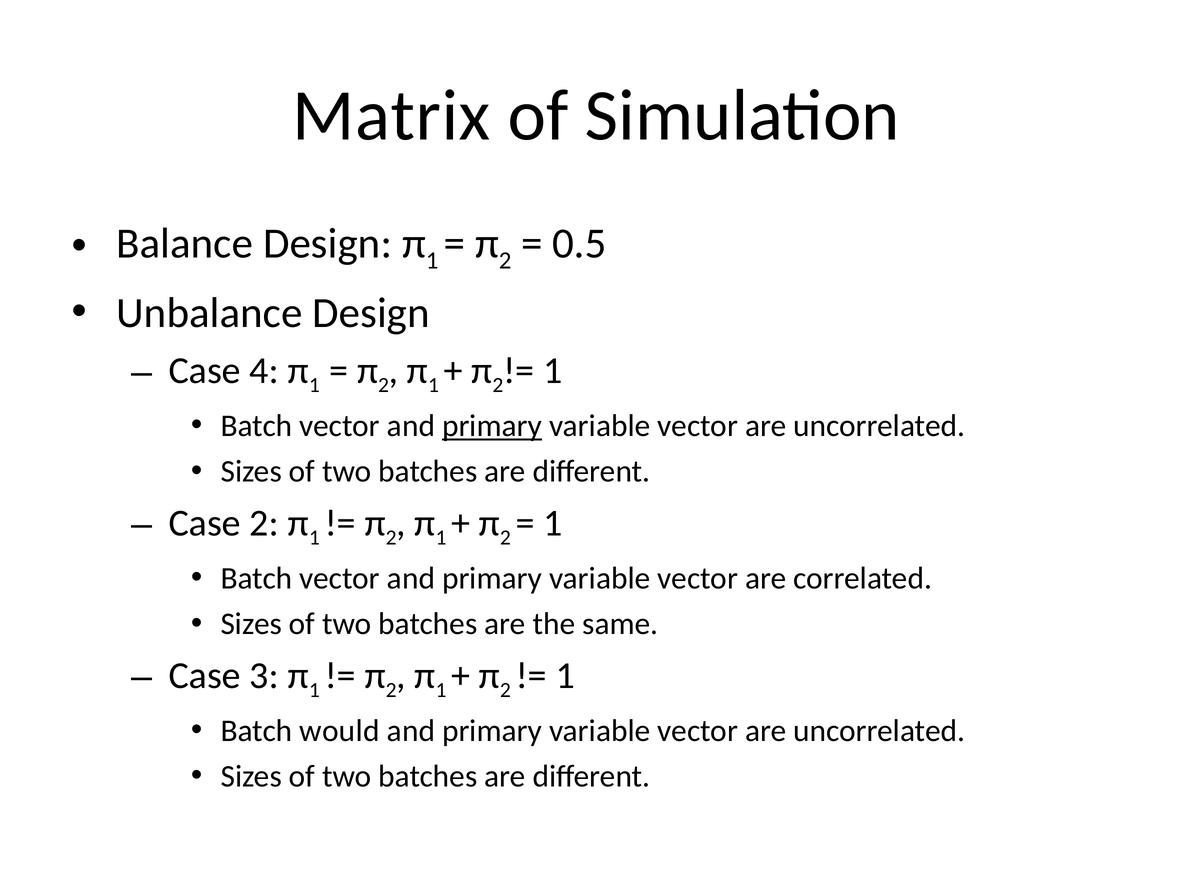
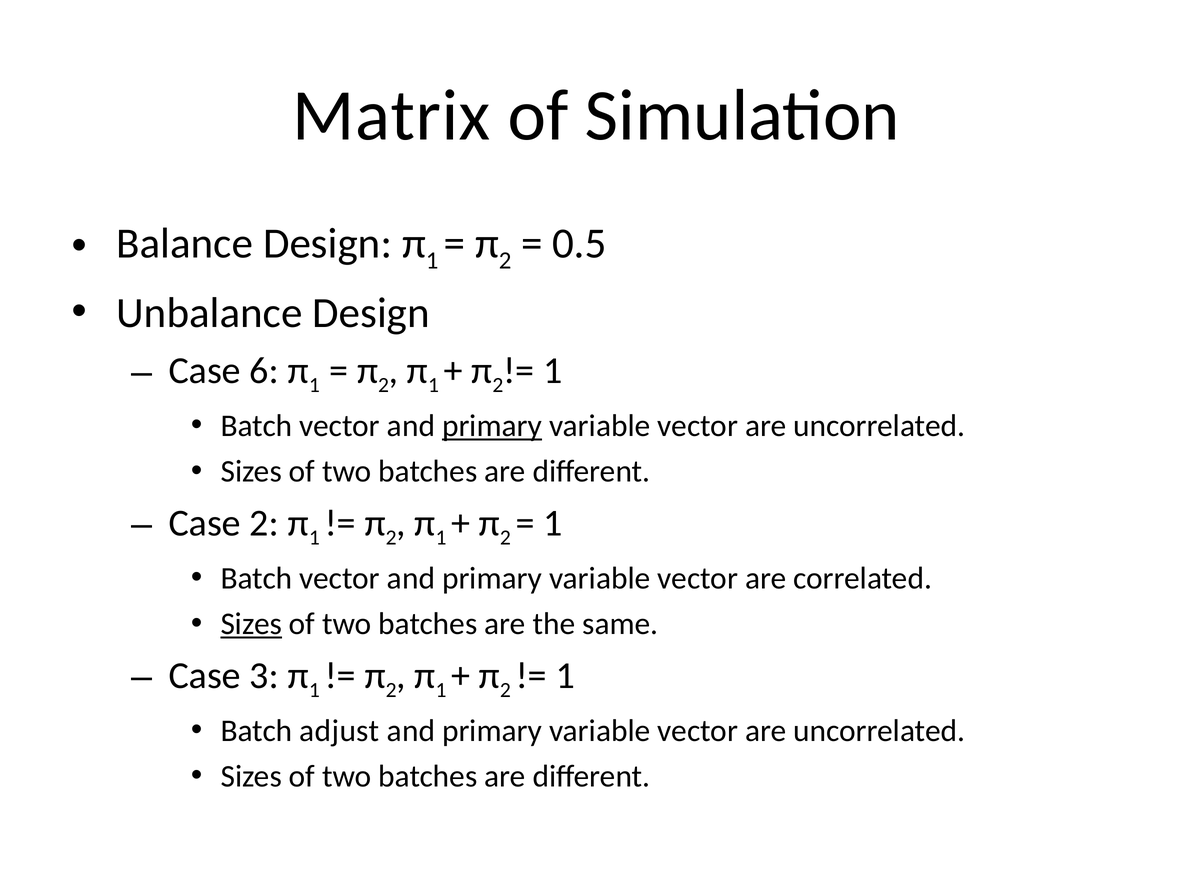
4: 4 -> 6 (264, 371)
Sizes underline: none -> present (251, 624)
would: would -> adjust (339, 730)
